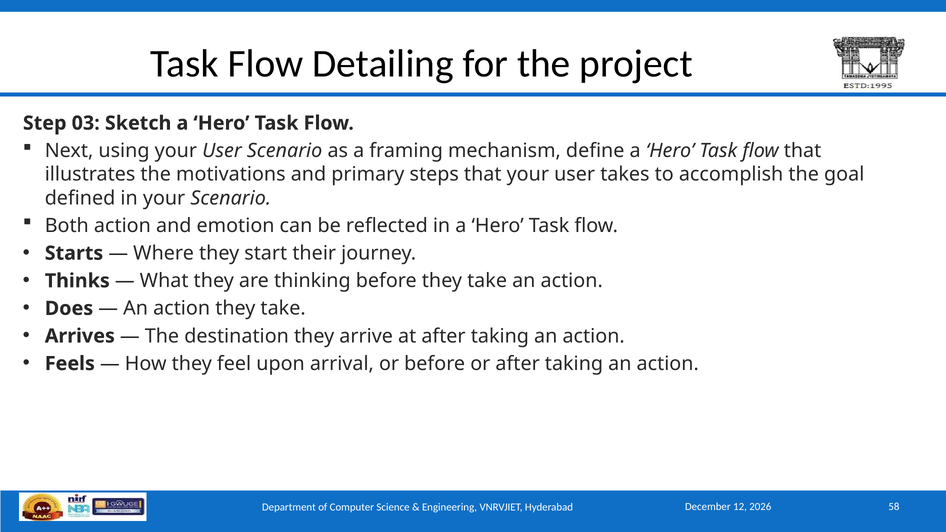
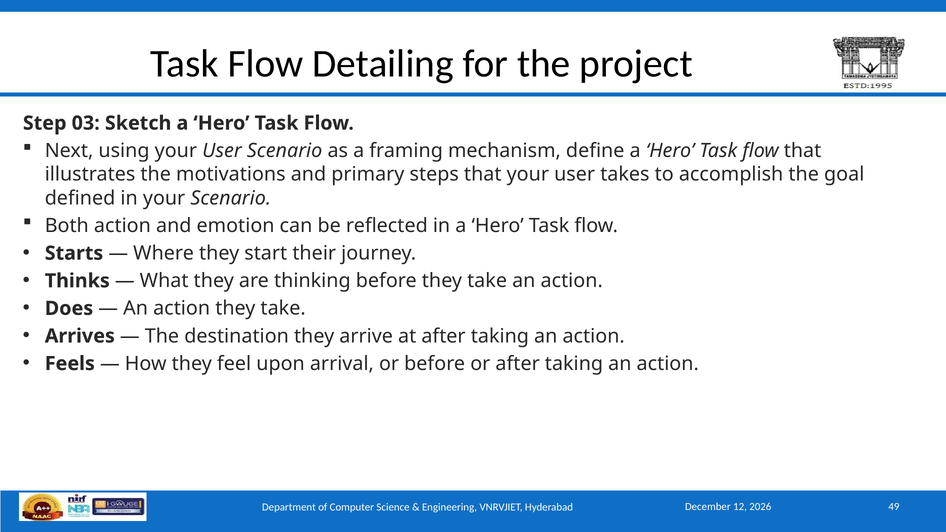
58: 58 -> 49 (894, 507)
